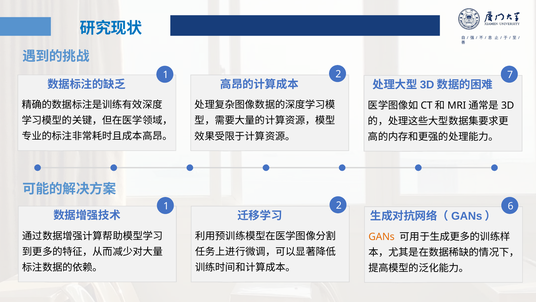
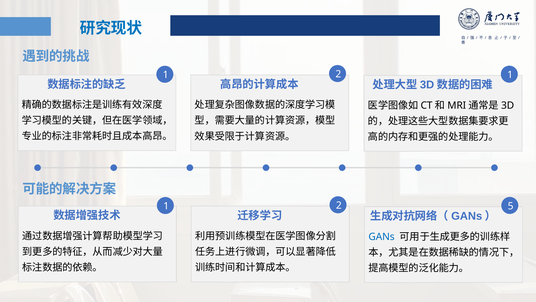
2 7: 7 -> 1 (510, 75)
6: 6 -> 5 (511, 206)
GANs colour: orange -> blue (382, 236)
